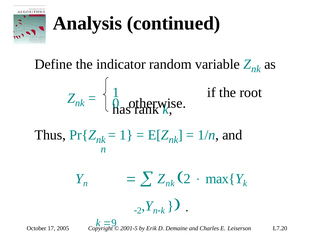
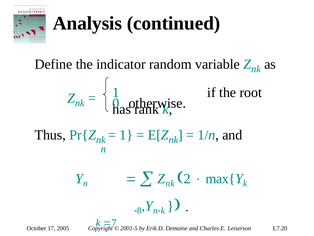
2: 2 -> 8 (139, 210)
9: 9 -> 7 (114, 223)
